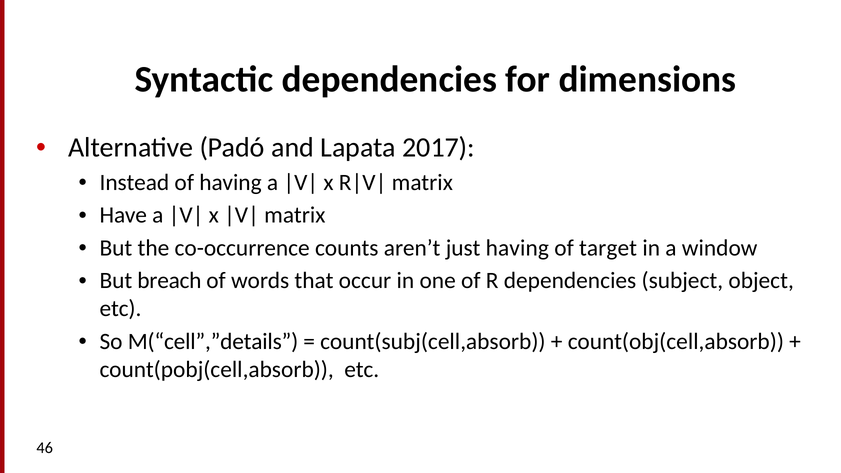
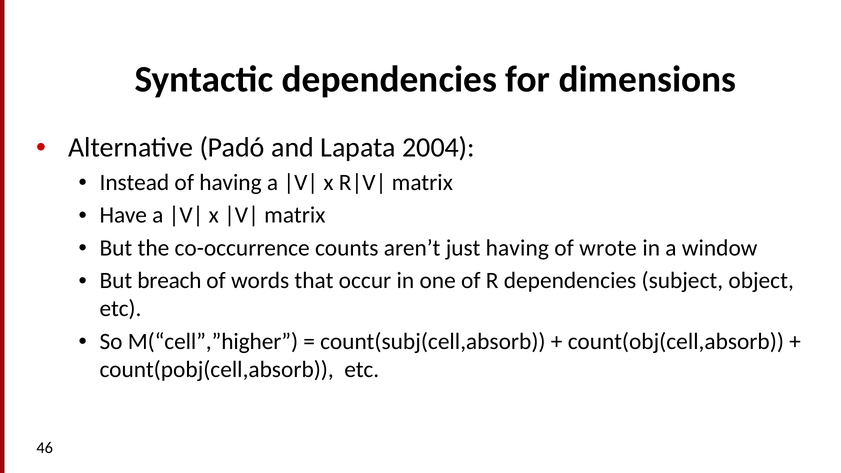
2017: 2017 -> 2004 (439, 147)
target: target -> wrote (608, 248)
M(“cell”,”details: M(“cell”,”details -> M(“cell”,”higher (213, 341)
